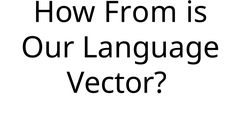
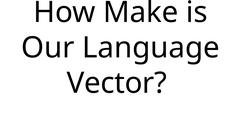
From: From -> Make (141, 12)
